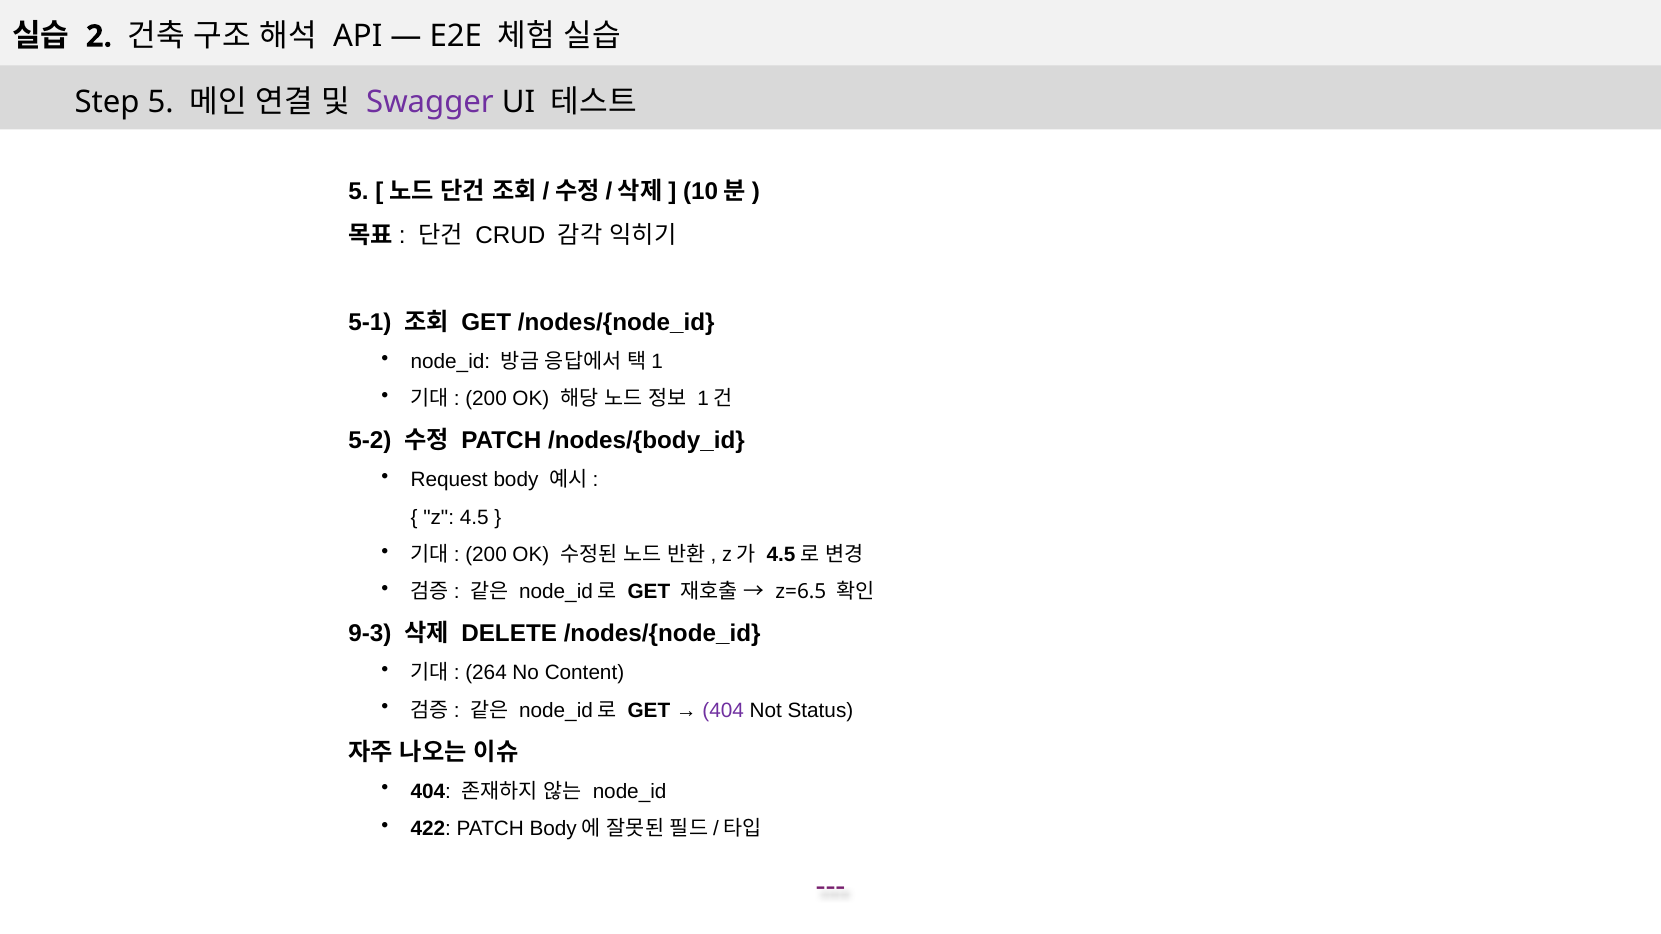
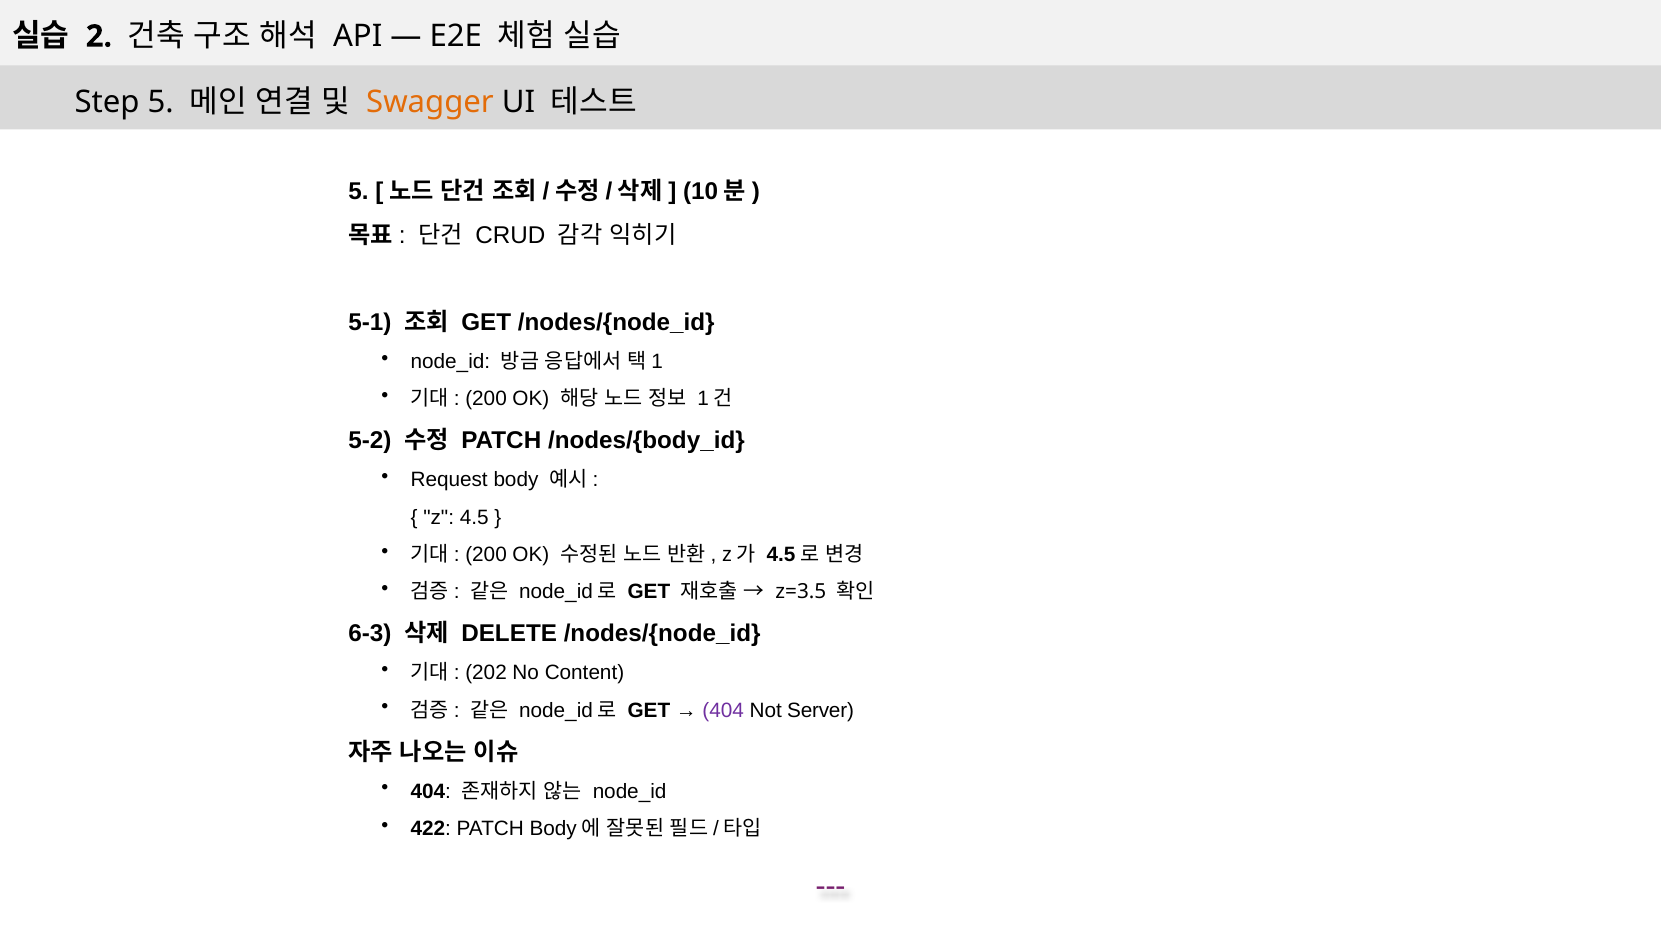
Swagger colour: purple -> orange (430, 102)
z=6.5: z=6.5 -> z=3.5 (801, 592)
9-3: 9-3 -> 6-3 (370, 634)
264: 264 -> 202 (486, 673)
Status: Status -> Server (821, 711)
